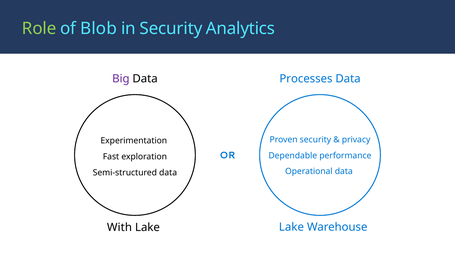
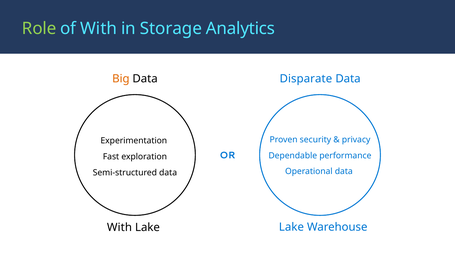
of Blob: Blob -> With (99, 29)
in Security: Security -> Storage (171, 29)
Big colour: purple -> orange (121, 79)
Processes: Processes -> Disparate (306, 79)
